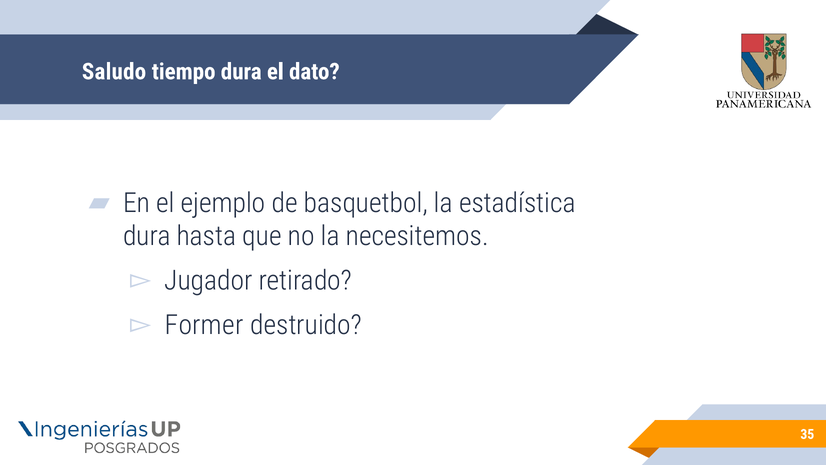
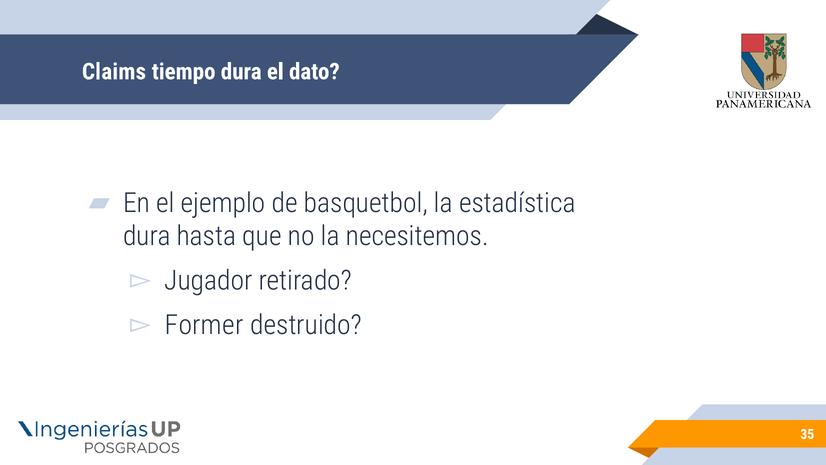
Saludo: Saludo -> Claims (114, 72)
